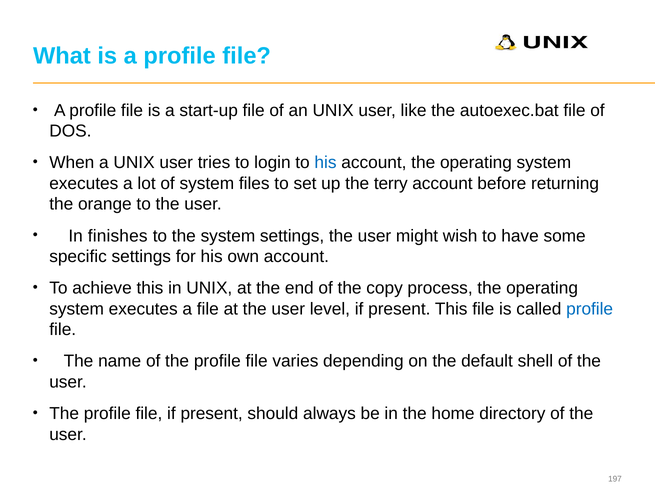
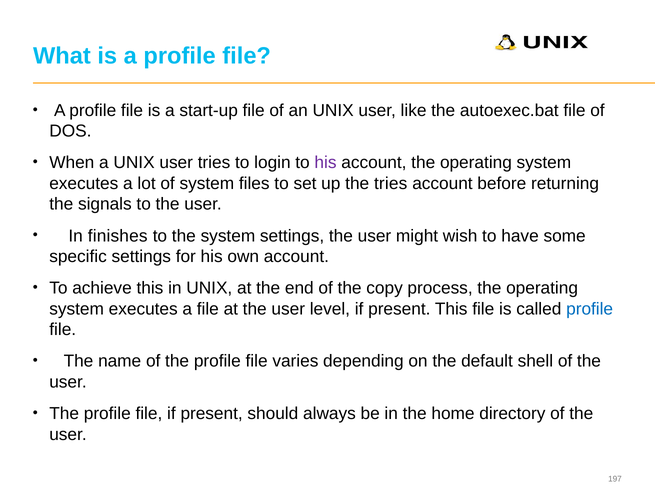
his colour: blue -> purple (326, 163)
the terry: terry -> tries (391, 184)
orange: orange -> signals (105, 204)
